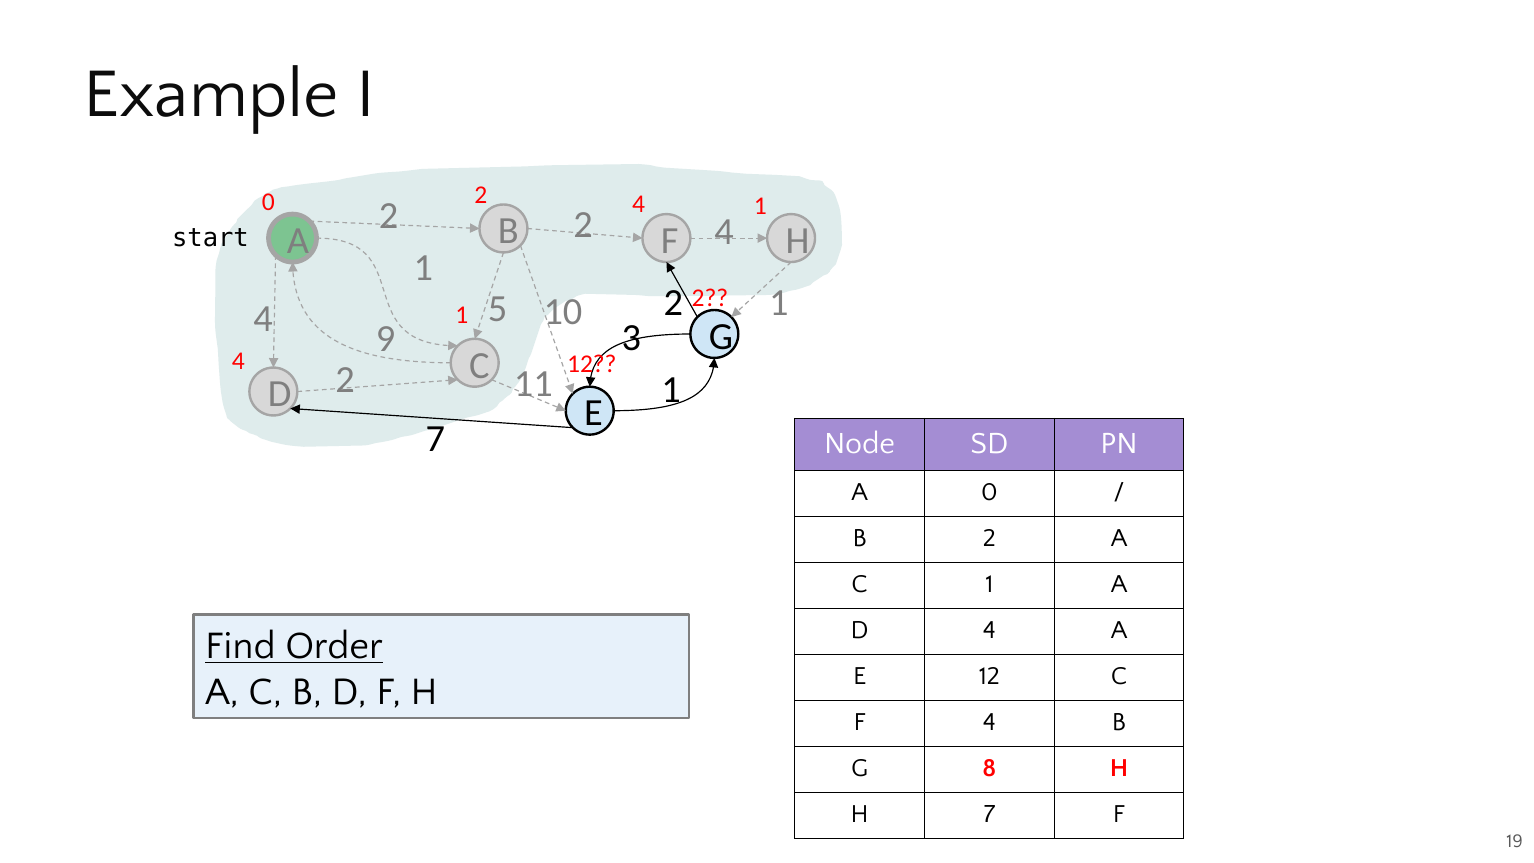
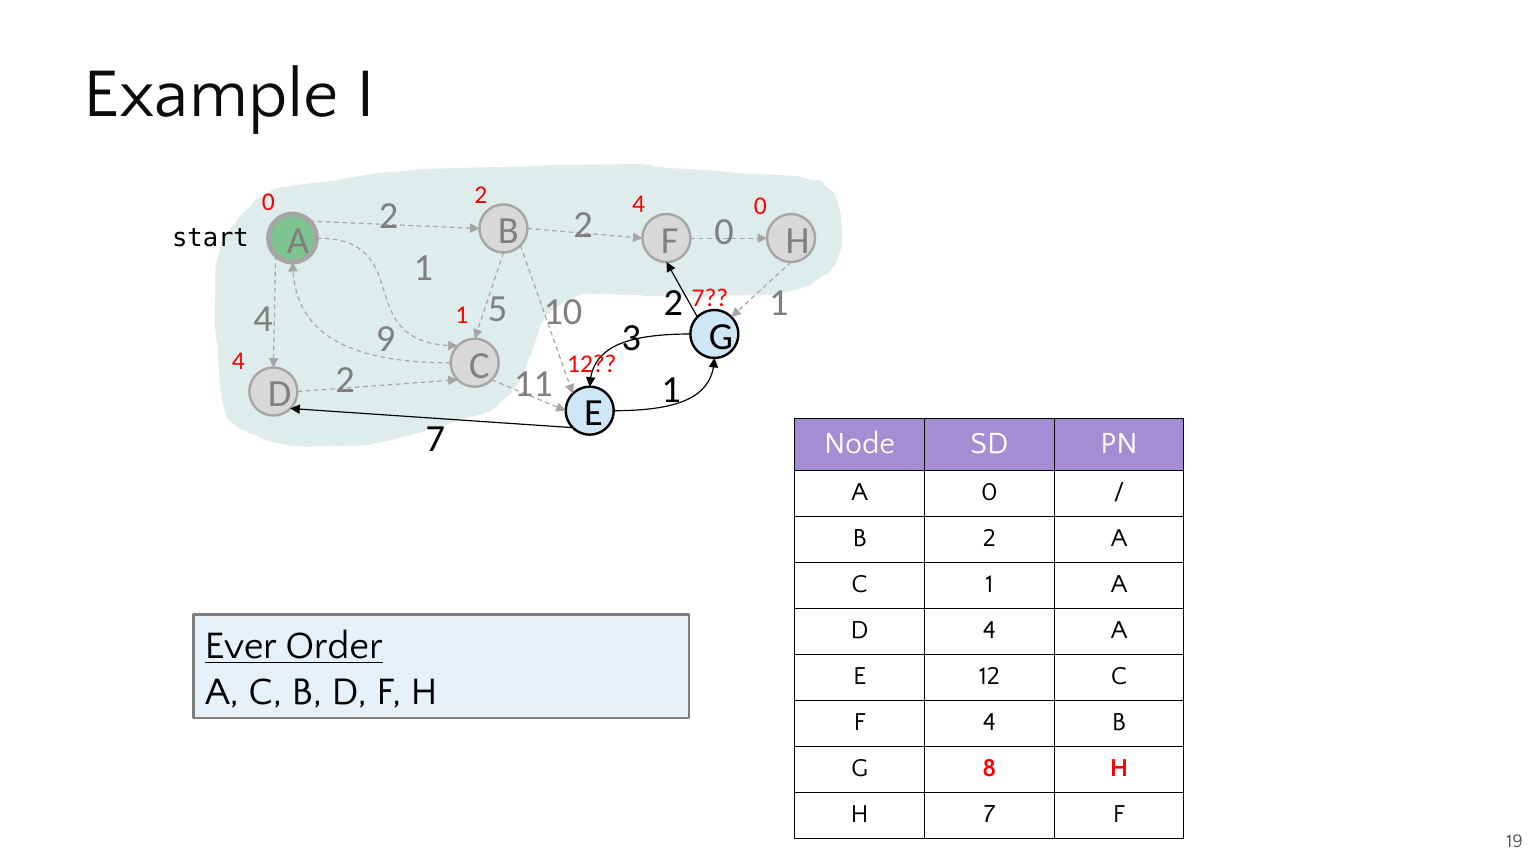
1: 1 -> 0 (760, 206)
2 2 4: 4 -> 0 (724, 232)
2: 2 -> 7 (710, 298)
Find: Find -> Ever (241, 646)
